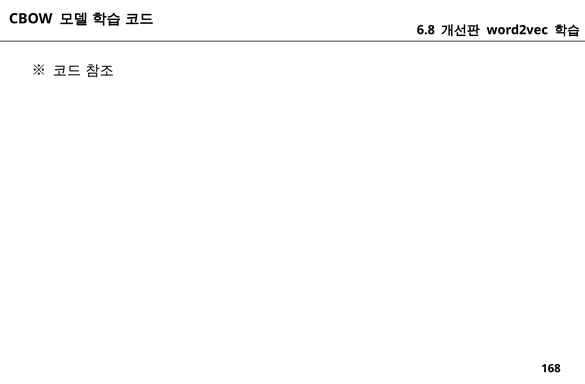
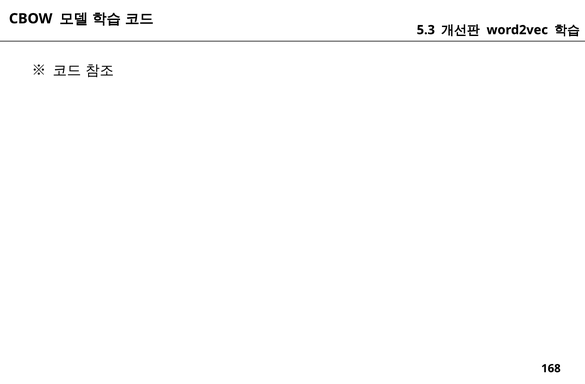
6.8: 6.8 -> 5.3 (426, 30)
